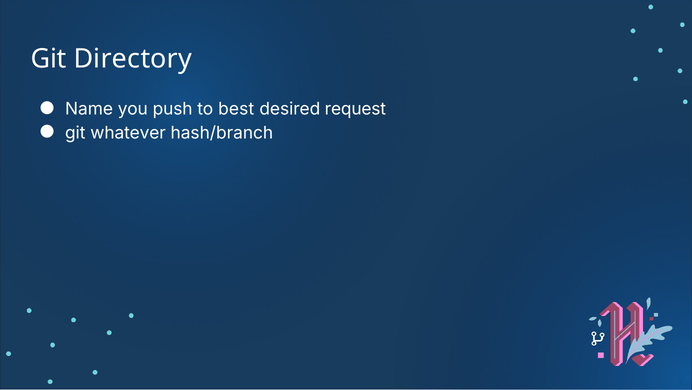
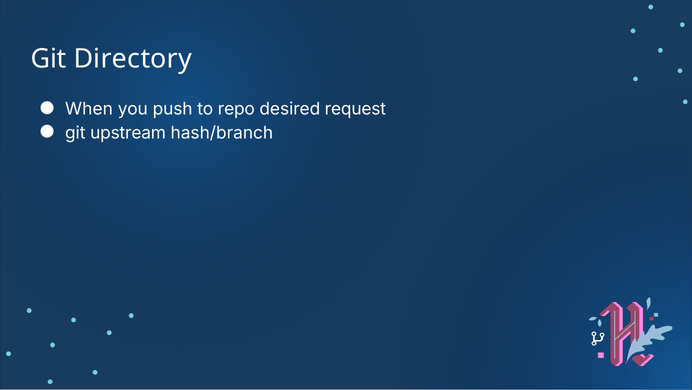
Name: Name -> When (89, 109)
best: best -> repo (236, 109)
whatever: whatever -> upstream (128, 133)
